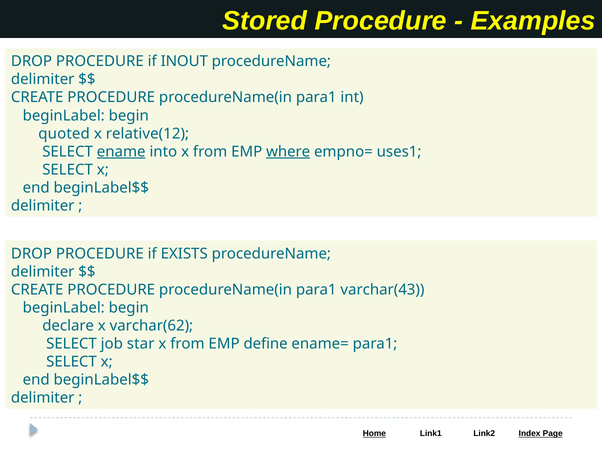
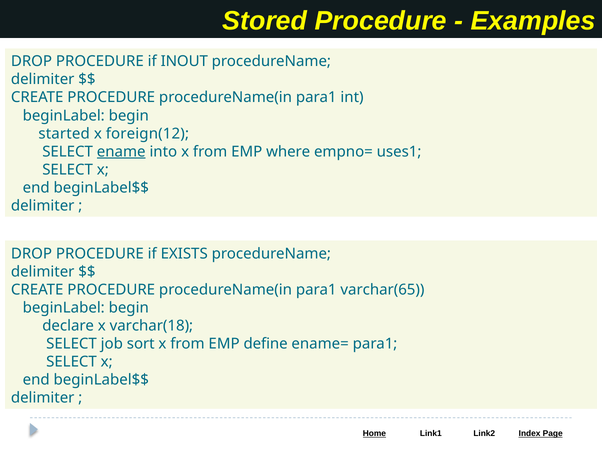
quoted: quoted -> started (64, 134)
relative(12: relative(12 -> foreign(12 (147, 134)
where underline: present -> none (288, 152)
varchar(43: varchar(43 -> varchar(65 (382, 290)
varchar(62: varchar(62 -> varchar(18 (151, 326)
star: star -> sort (141, 344)
